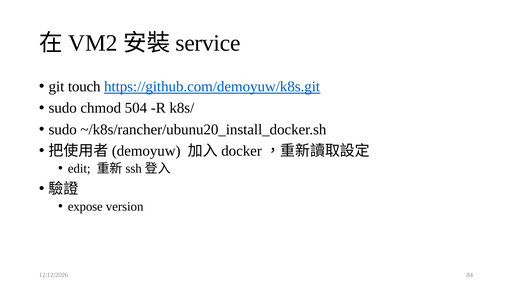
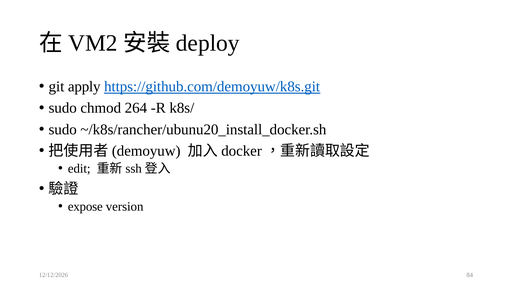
service: service -> deploy (208, 43)
touch: touch -> apply (84, 87)
504: 504 -> 264 (136, 108)
